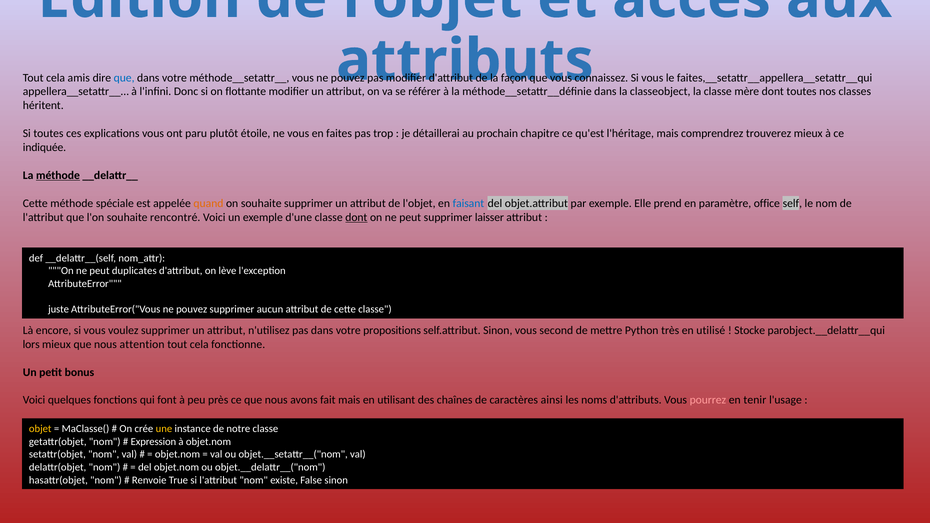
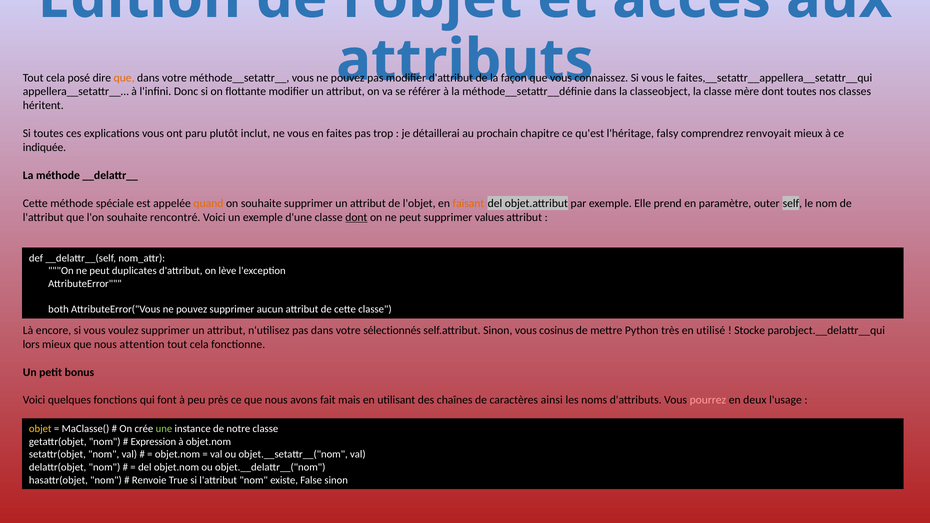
amis: amis -> posé (79, 78)
que colour: blue -> orange (124, 78)
étoile: étoile -> inclut (256, 134)
l'héritage mais: mais -> falsy (667, 134)
trouverez: trouverez -> renvoyait (769, 134)
méthode underline: present -> none (58, 175)
faisant colour: blue -> orange (468, 203)
office: office -> outer (767, 203)
laisser: laisser -> values (489, 217)
juste: juste -> both (58, 309)
propositions: propositions -> sélectionnés (392, 330)
second: second -> cosinus (556, 330)
tenir: tenir -> deux (755, 400)
une colour: yellow -> light green (164, 429)
